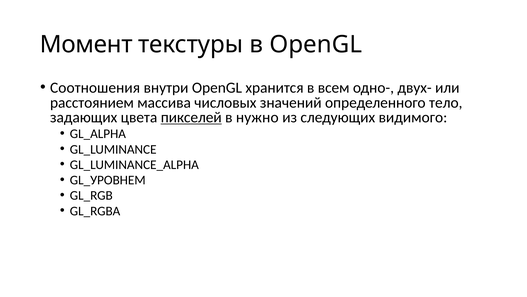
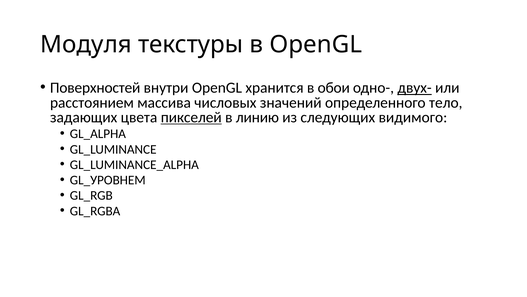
Момент: Момент -> Модуля (86, 44)
Соотношения: Соотношения -> Поверхностей (95, 88)
всем: всем -> обои (334, 88)
двух- underline: none -> present (415, 88)
нужно: нужно -> линию (257, 117)
